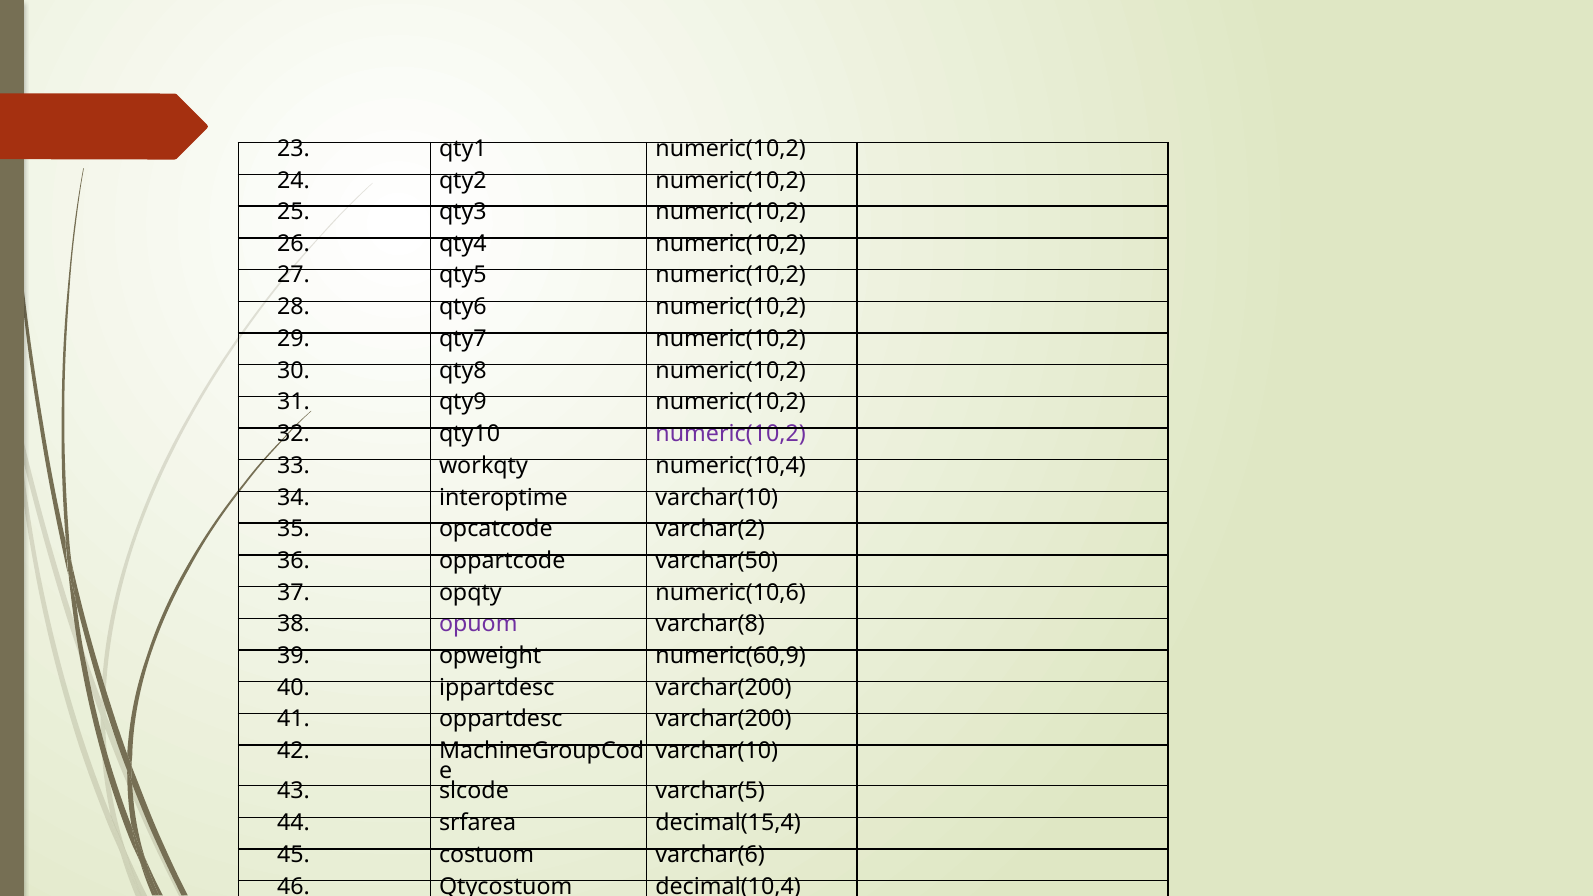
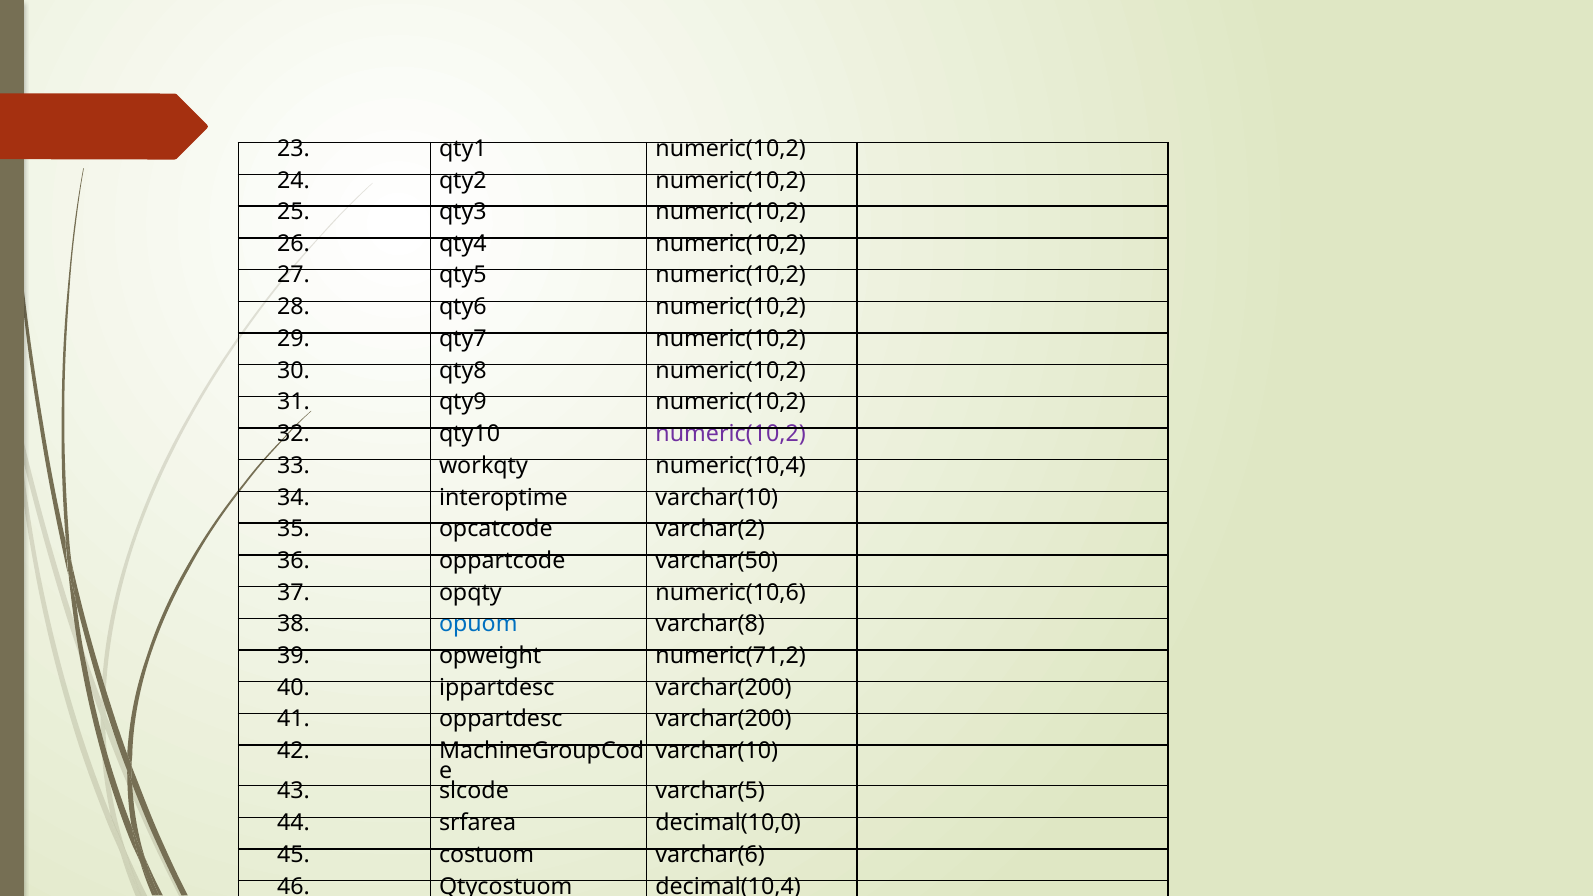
opuom colour: purple -> blue (478, 624)
numeric(60,9: numeric(60,9 -> numeric(71,2 (731, 656)
decimal(15,4: decimal(15,4 -> decimal(10,0 (728, 823)
